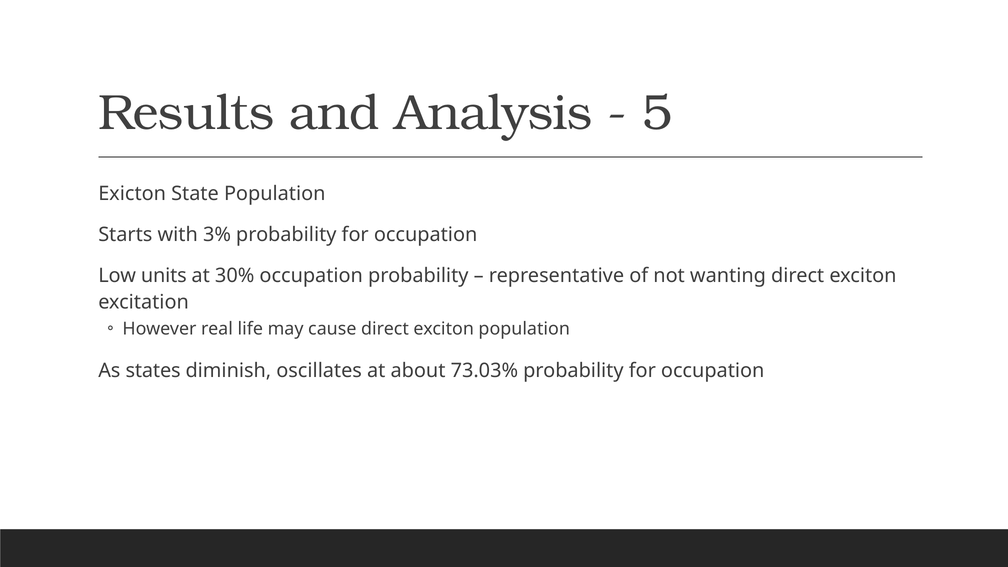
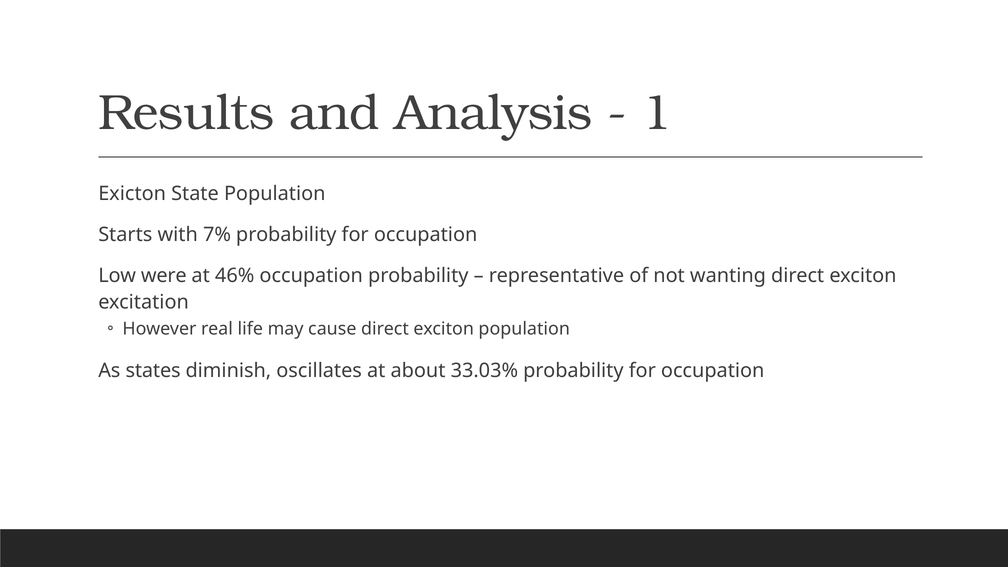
5: 5 -> 1 (657, 113)
3%: 3% -> 7% (217, 235)
units: units -> were (164, 276)
30%: 30% -> 46% (235, 276)
73.03%: 73.03% -> 33.03% (484, 371)
